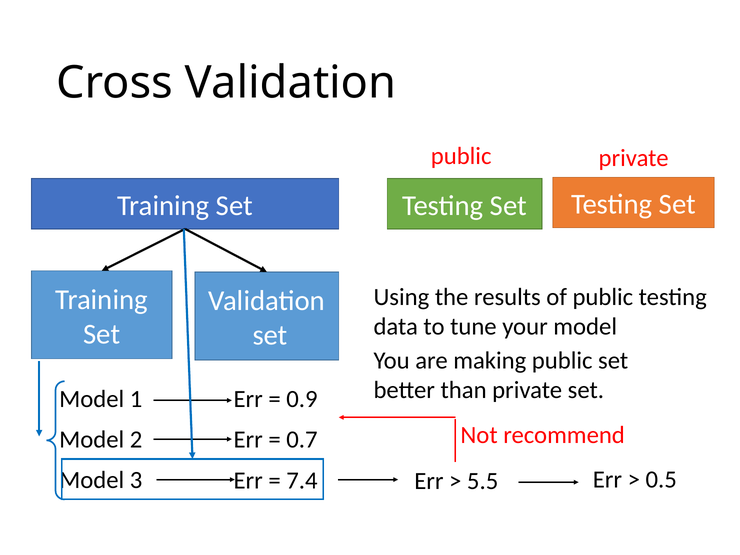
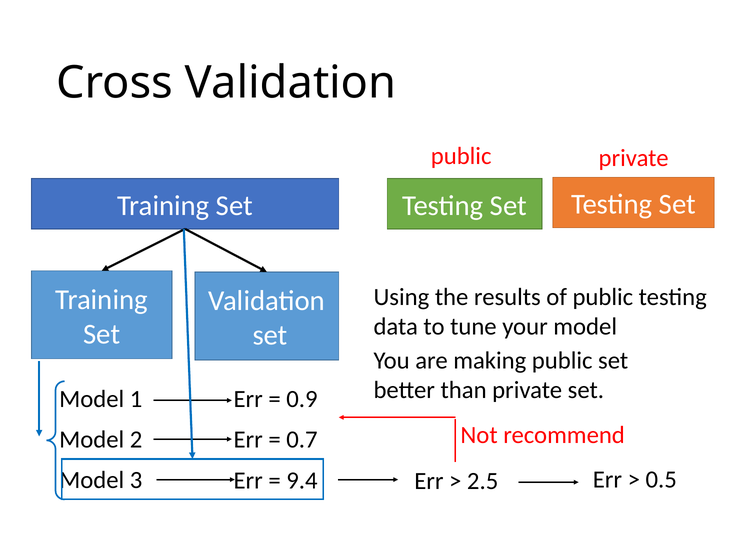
7.4: 7.4 -> 9.4 (302, 480)
5.5: 5.5 -> 2.5 (483, 481)
